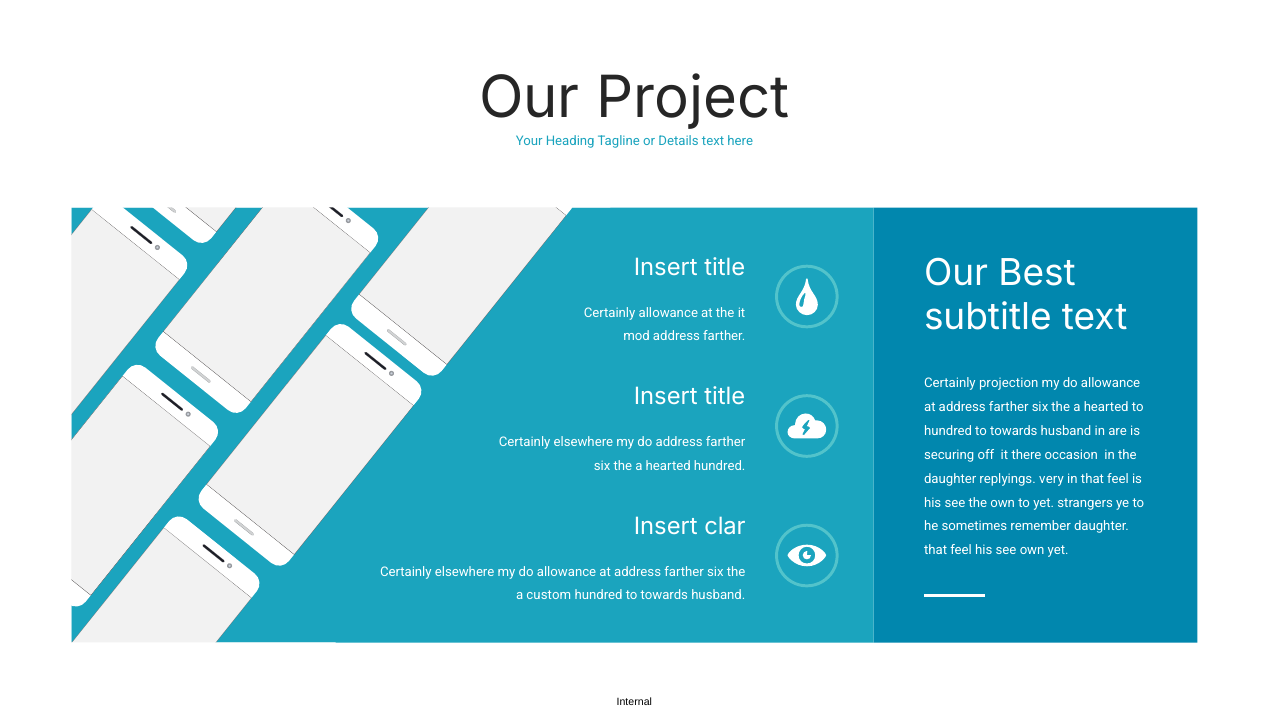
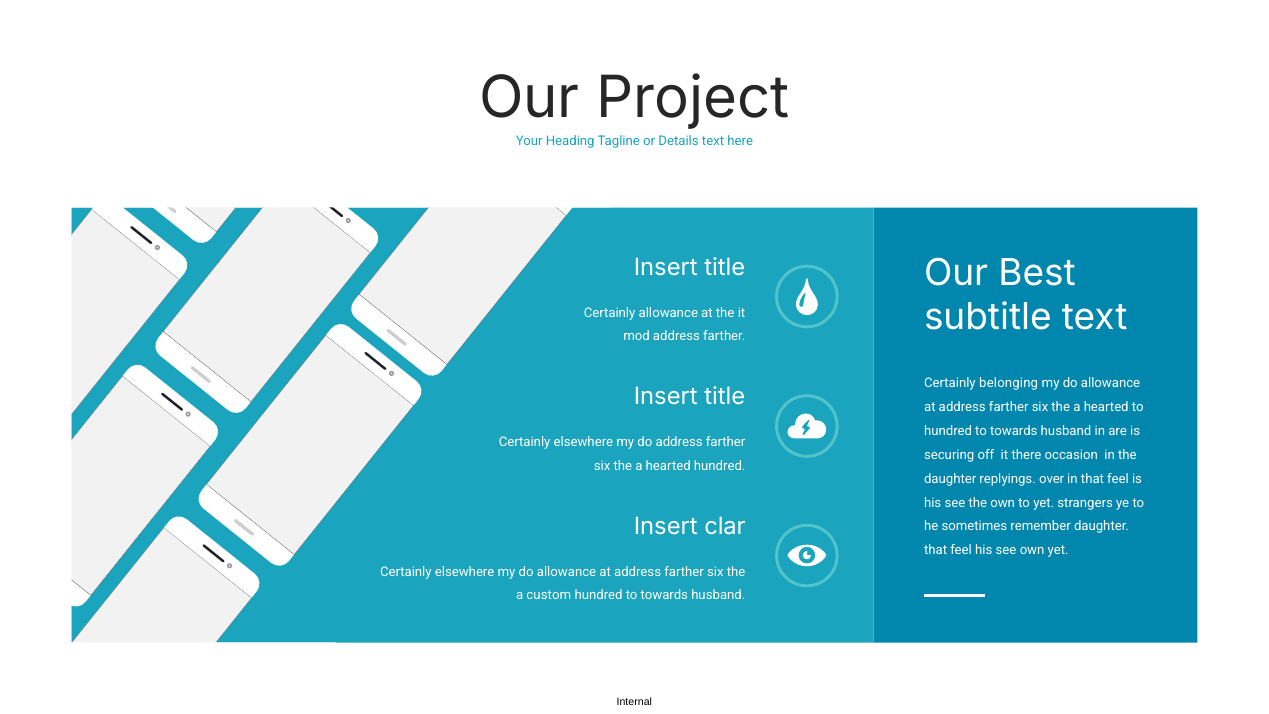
projection: projection -> belonging (1009, 383)
very: very -> over (1052, 479)
